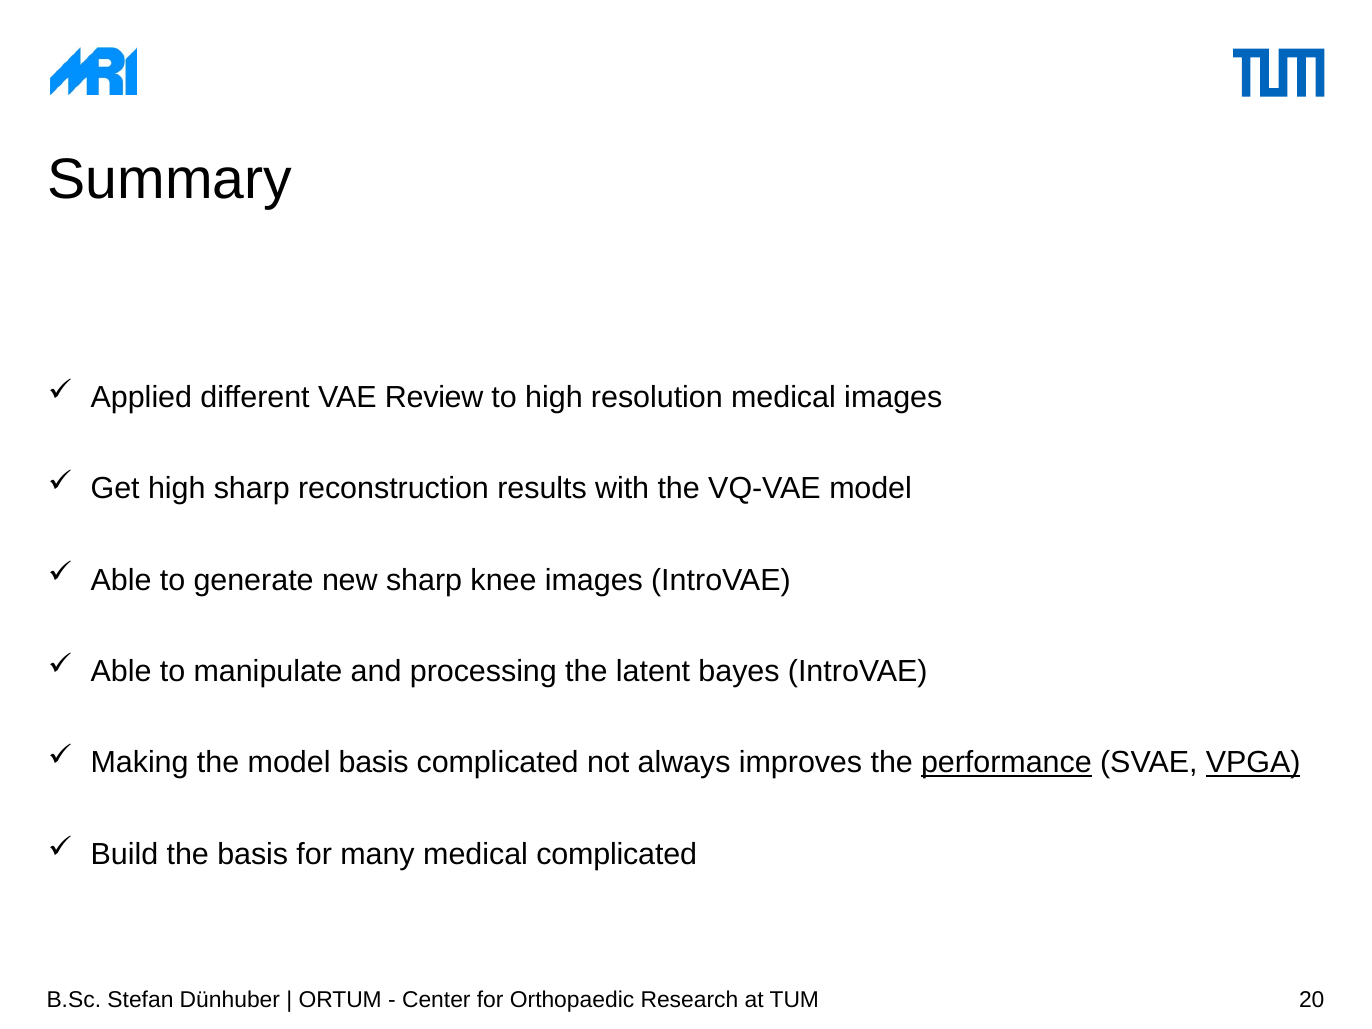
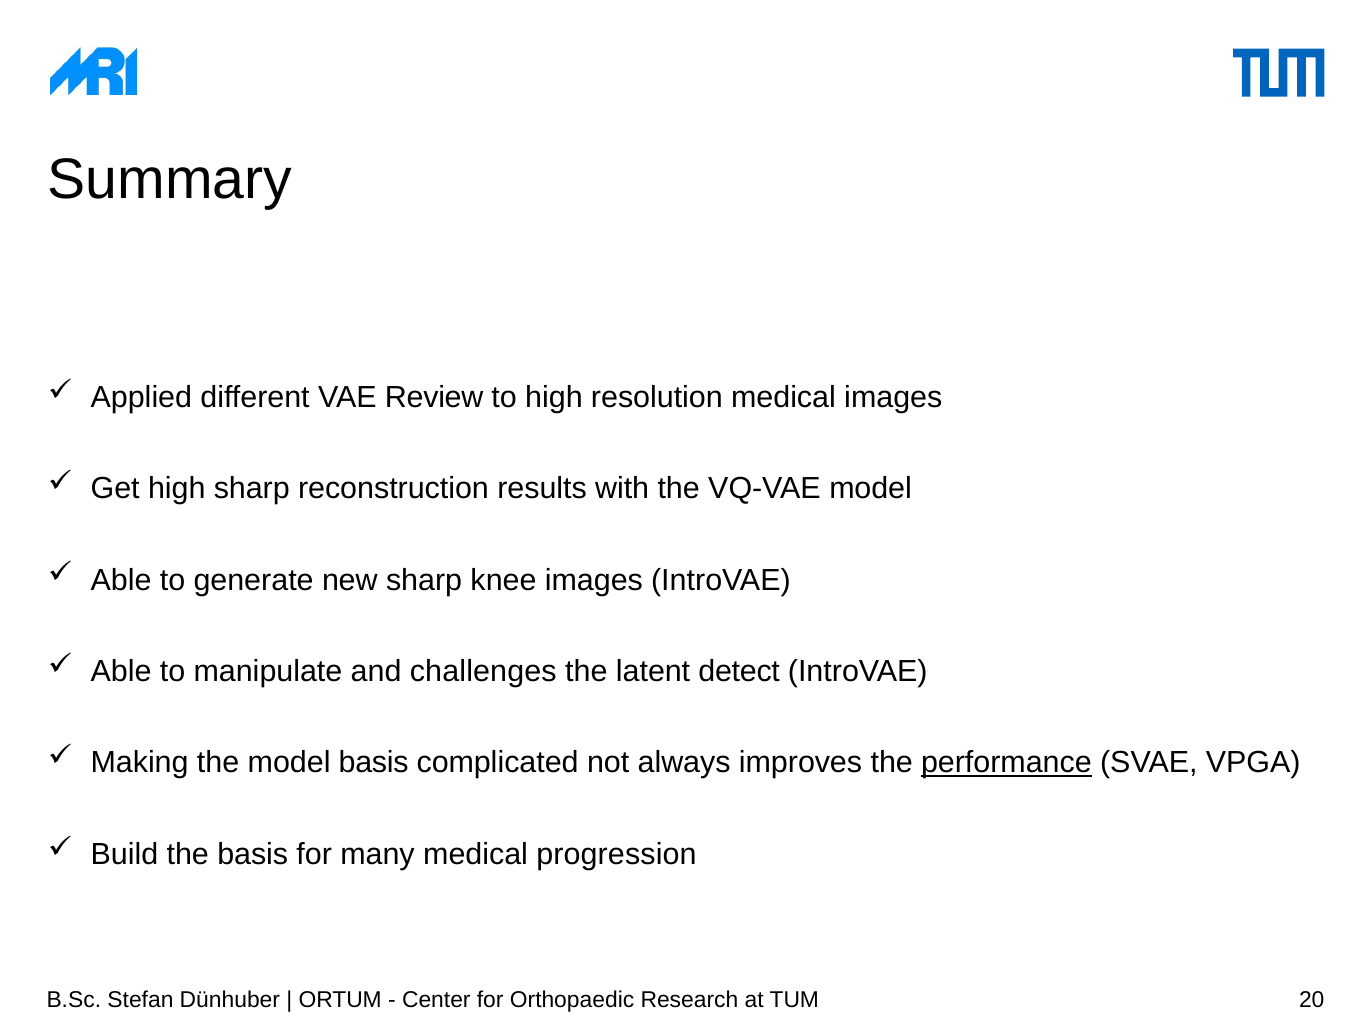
processing: processing -> challenges (483, 671)
bayes: bayes -> detect (739, 671)
VPGA underline: present -> none (1253, 763)
medical complicated: complicated -> progression (616, 854)
